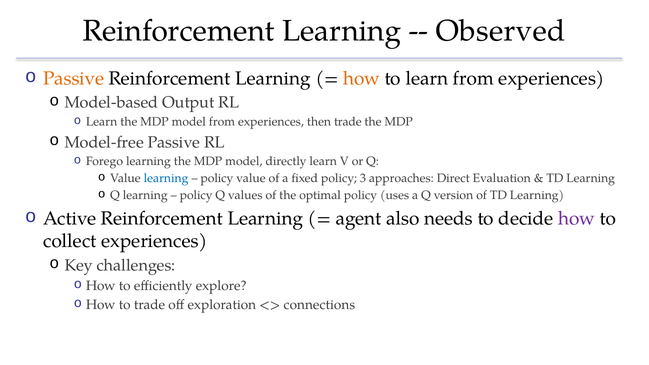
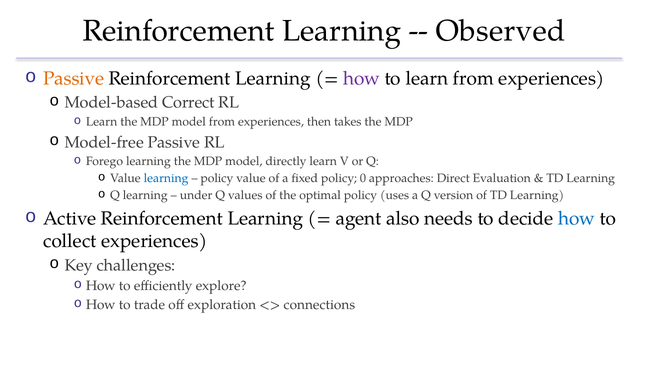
how colour: orange -> purple (362, 78)
Output: Output -> Correct (188, 103)
then trade: trade -> takes (348, 122)
3: 3 -> 0 (363, 178)
policy: policy -> under (196, 196)
how colour: purple -> blue (577, 218)
